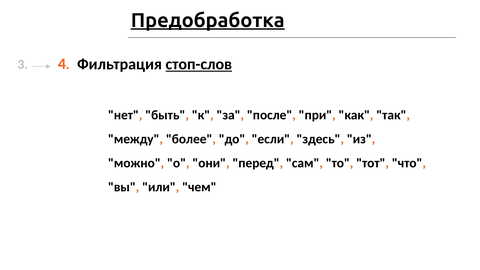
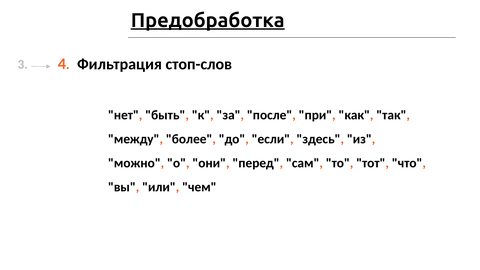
стоп-слов underline: present -> none (199, 64)
